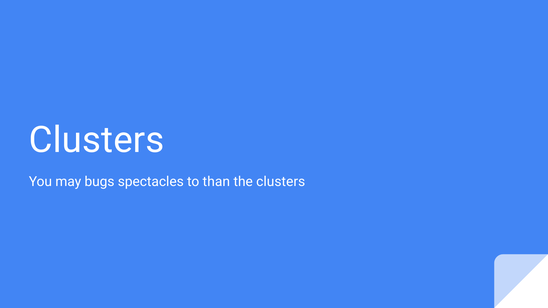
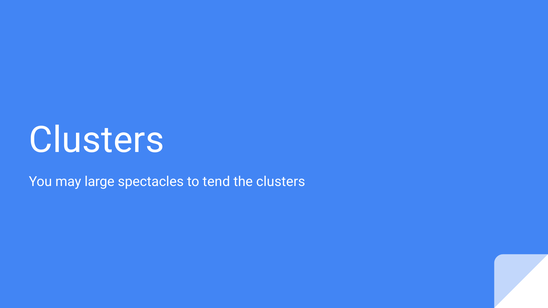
bugs: bugs -> large (100, 182)
than: than -> tend (216, 182)
